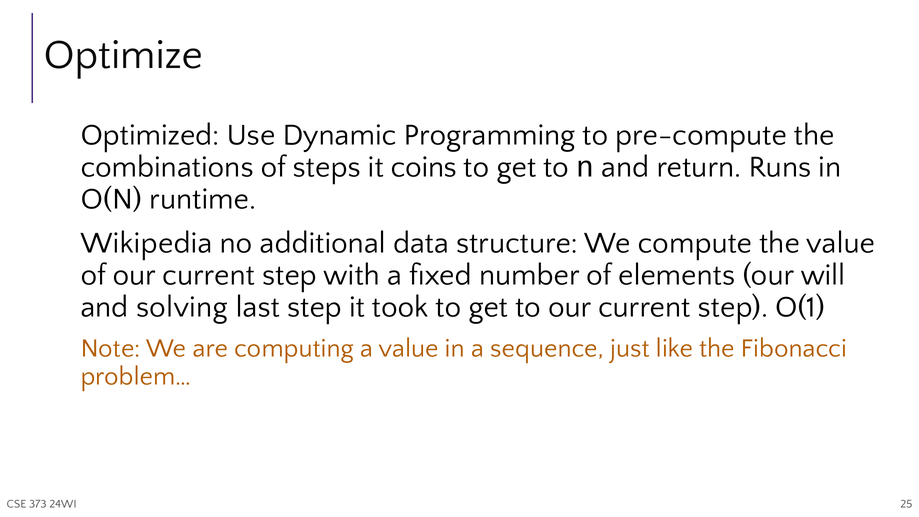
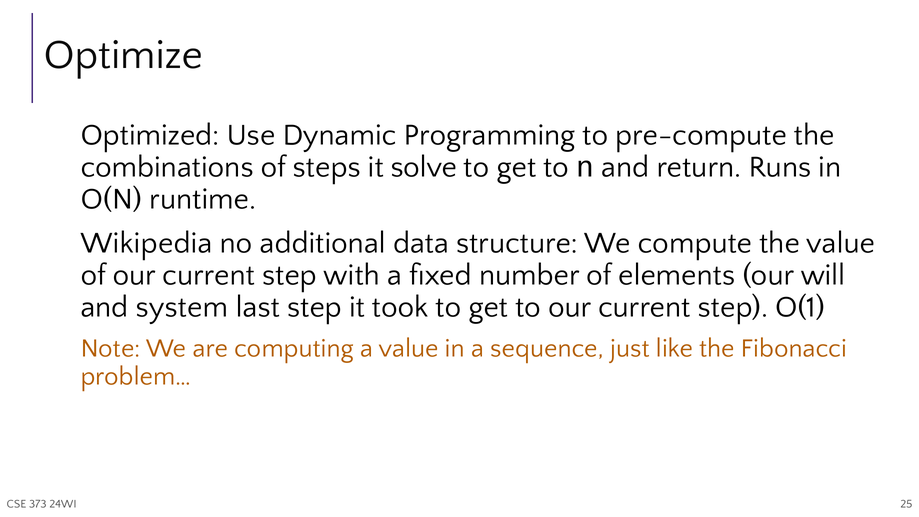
coins: coins -> solve (424, 167)
solving: solving -> system (182, 307)
